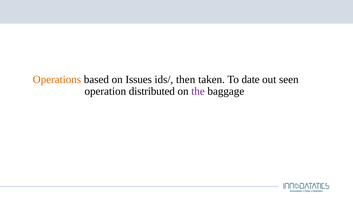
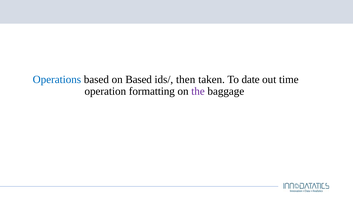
Operations colour: orange -> blue (57, 80)
on Issues: Issues -> Based (139, 80)
seen: seen -> time (289, 80)
distributed: distributed -> formatting (152, 92)
